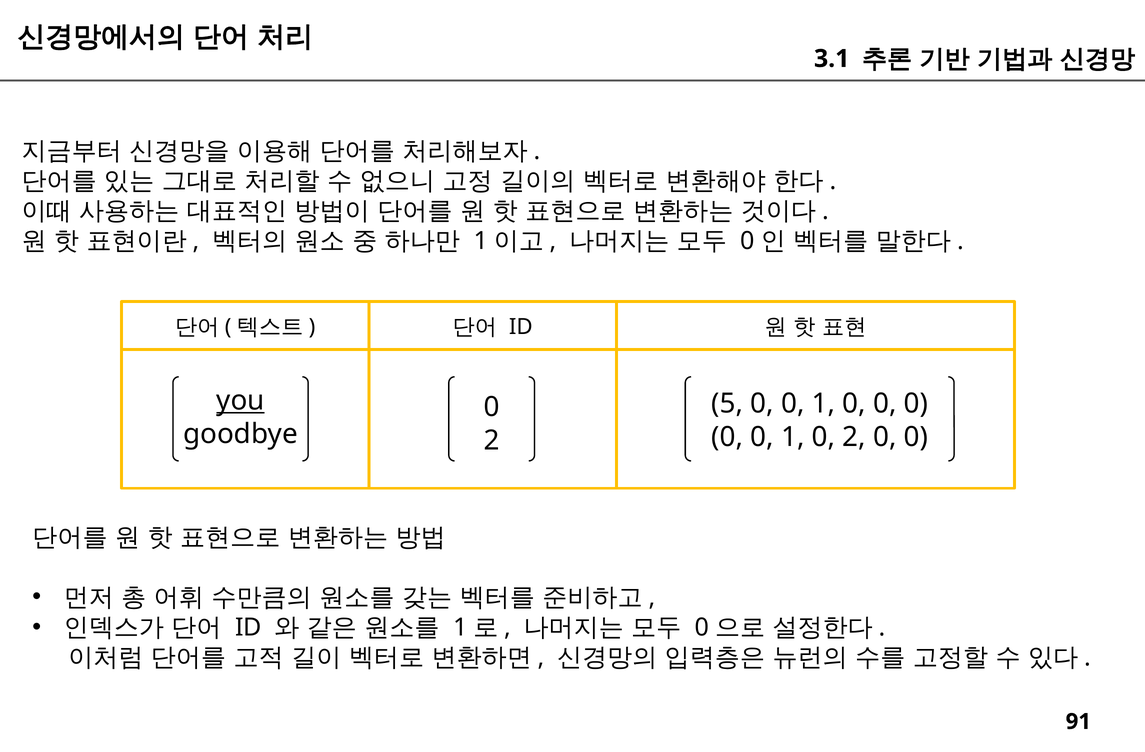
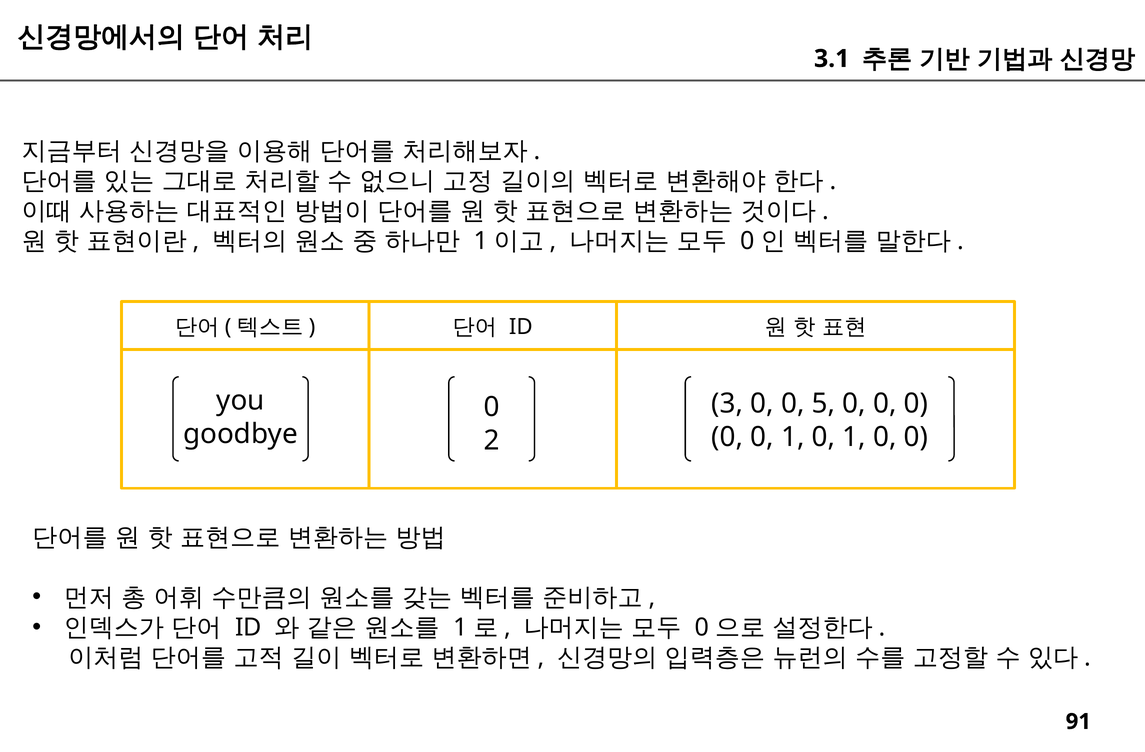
you underline: present -> none (241, 401)
5: 5 -> 3 (727, 404)
1: 1 -> 5 (823, 404)
1 0 2: 2 -> 1 (854, 437)
